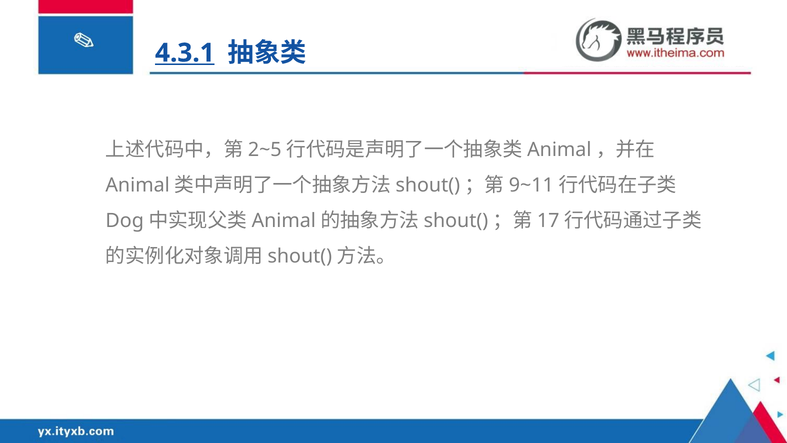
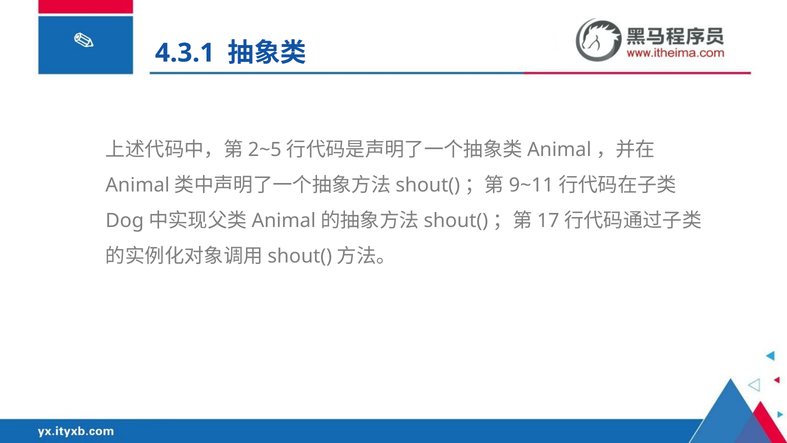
4.3.1 underline: present -> none (185, 53)
